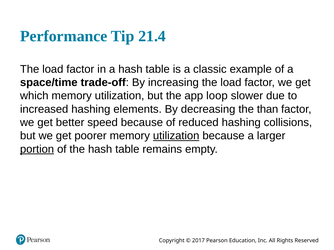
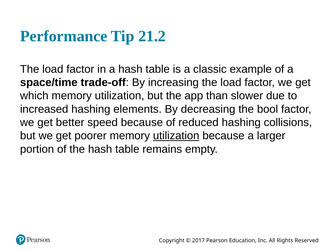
21.4: 21.4 -> 21.2 (152, 36)
loop: loop -> than (217, 96)
than: than -> bool (268, 109)
portion underline: present -> none (37, 149)
